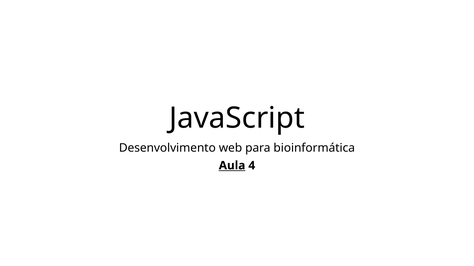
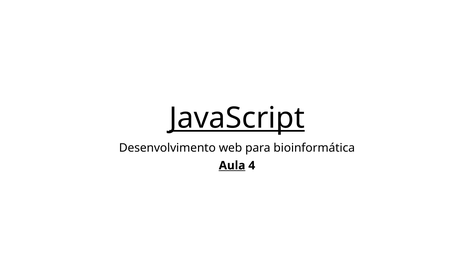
JavaScript underline: none -> present (237, 118)
